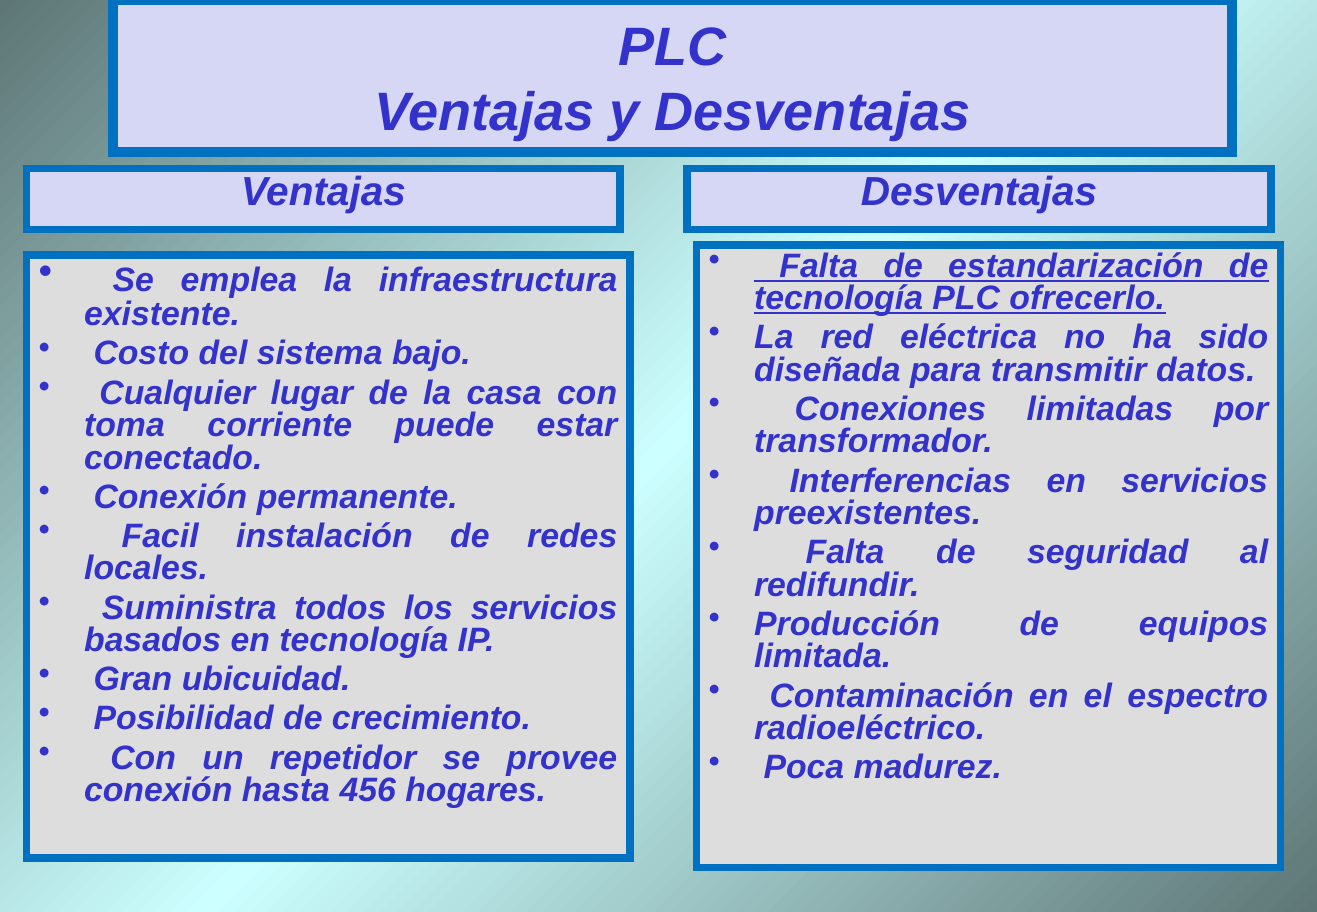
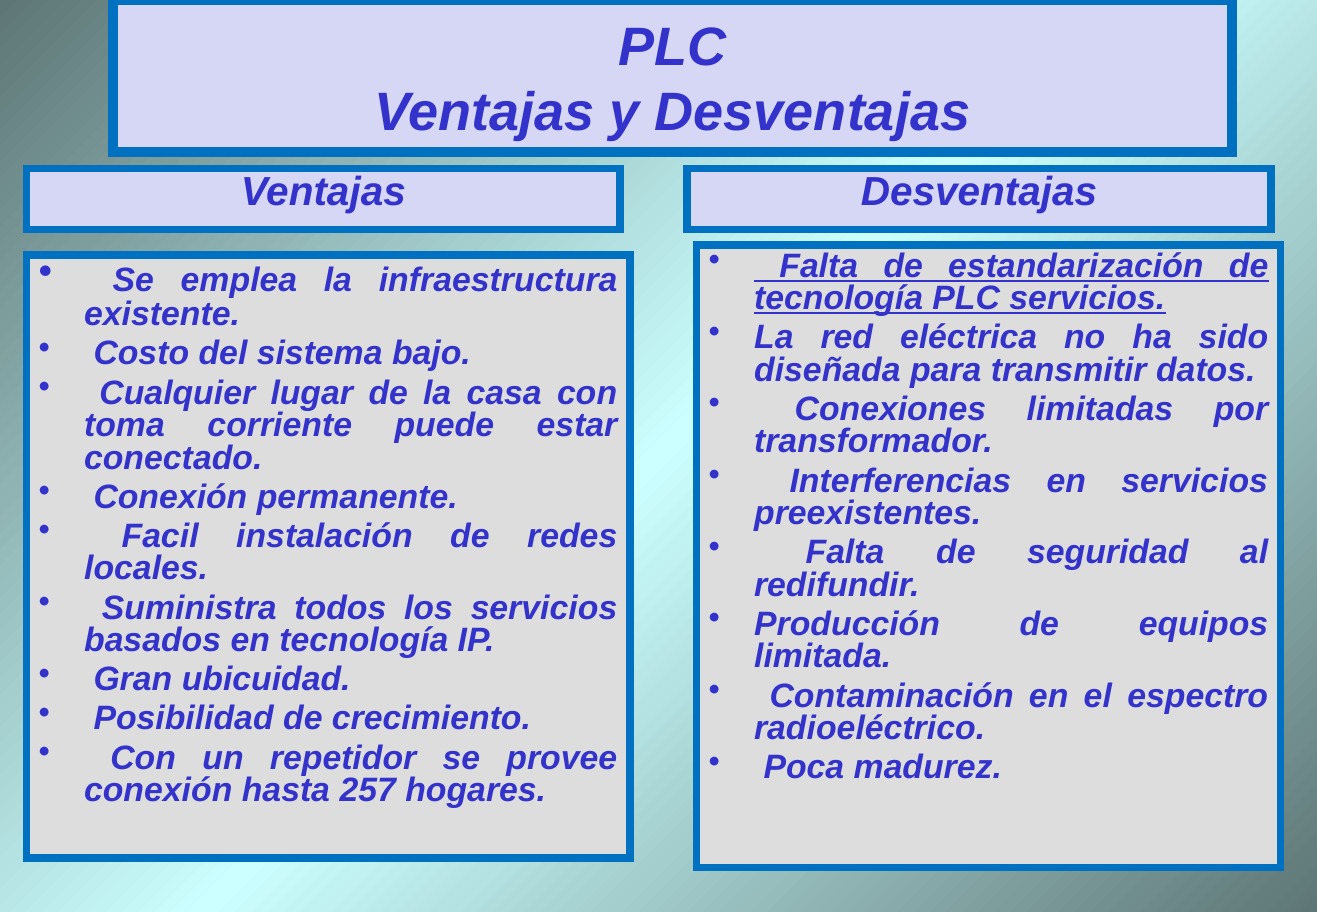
PLC ofrecerlo: ofrecerlo -> servicios (1087, 298)
456: 456 -> 257 (368, 790)
